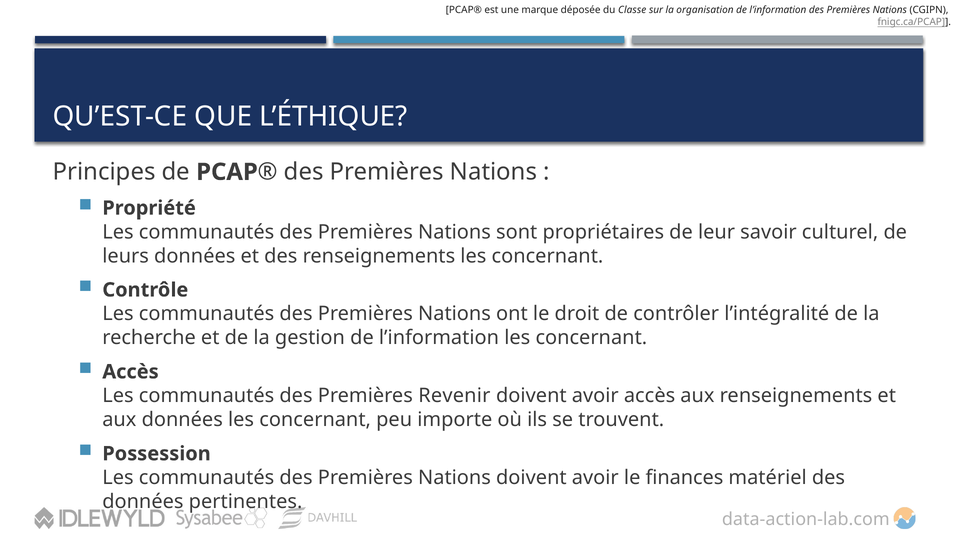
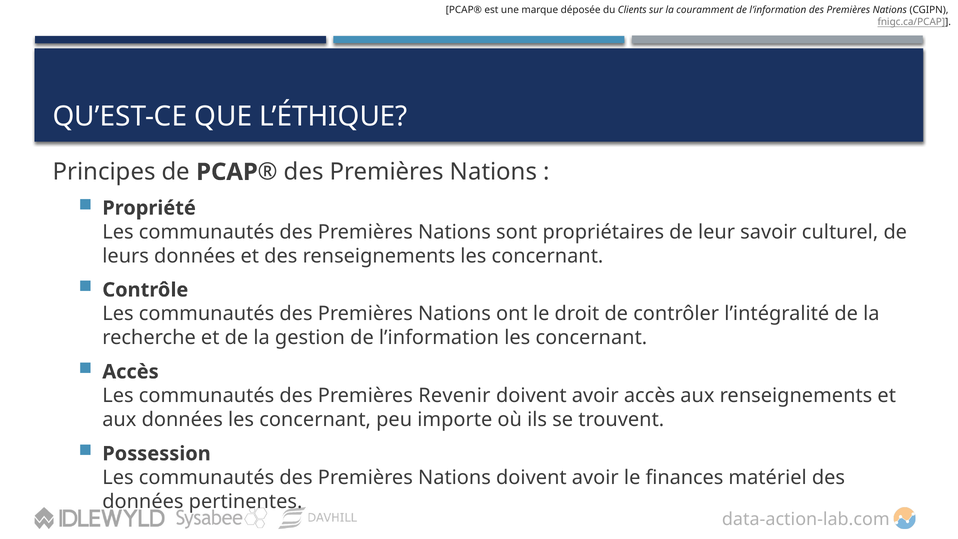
Classe: Classe -> Clients (632, 10)
organisation: organisation -> couramment (705, 10)
